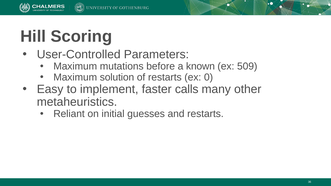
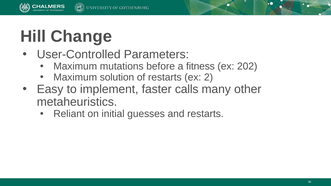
Scoring: Scoring -> Change (81, 37)
known: known -> fitness (200, 66)
509: 509 -> 202 (247, 66)
0: 0 -> 2 (209, 77)
